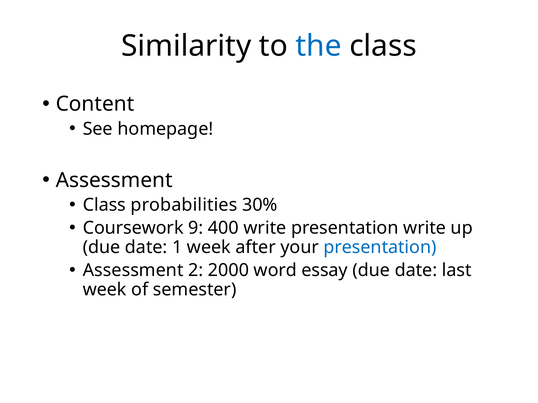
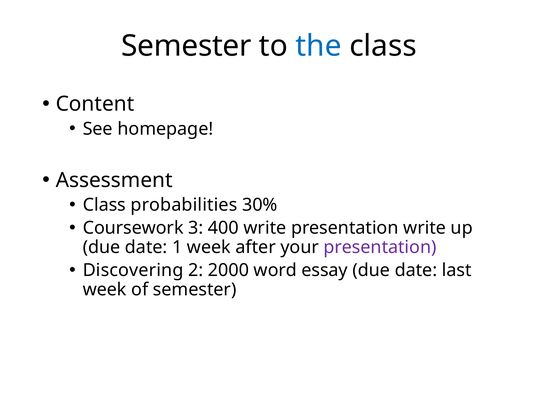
Similarity: Similarity -> Semester (186, 46)
9: 9 -> 3 (196, 228)
presentation colour: blue -> purple (380, 248)
Assessment: Assessment -> Discovering (133, 271)
